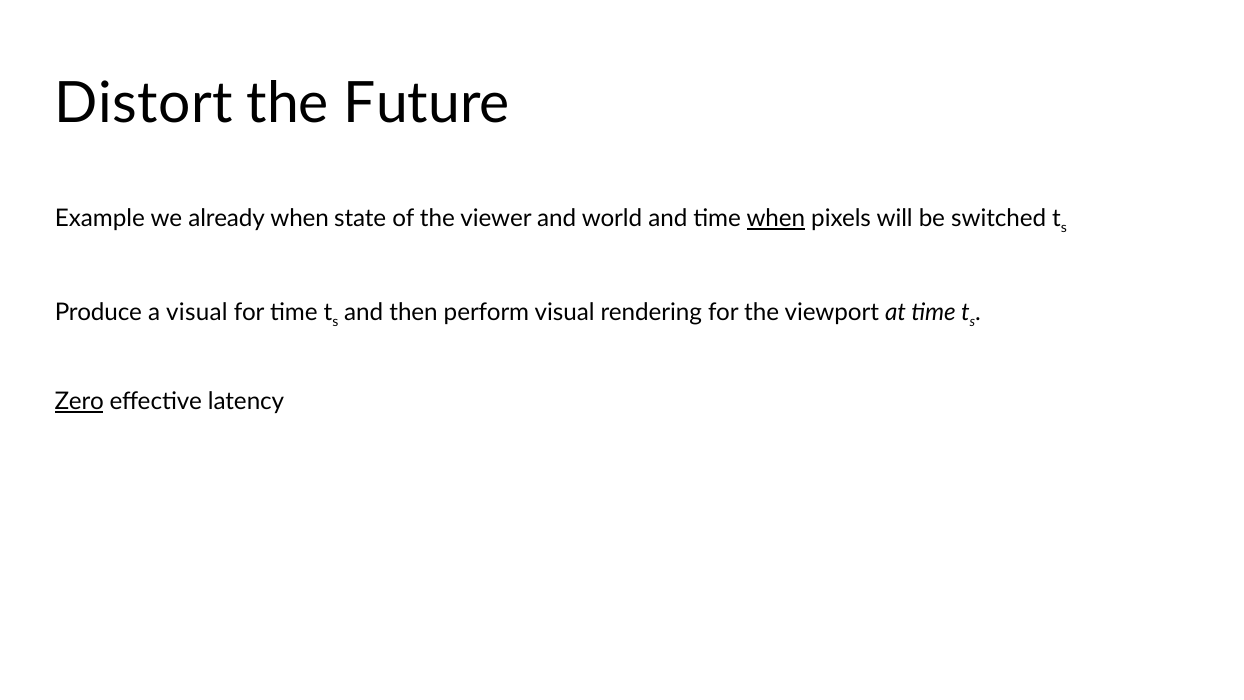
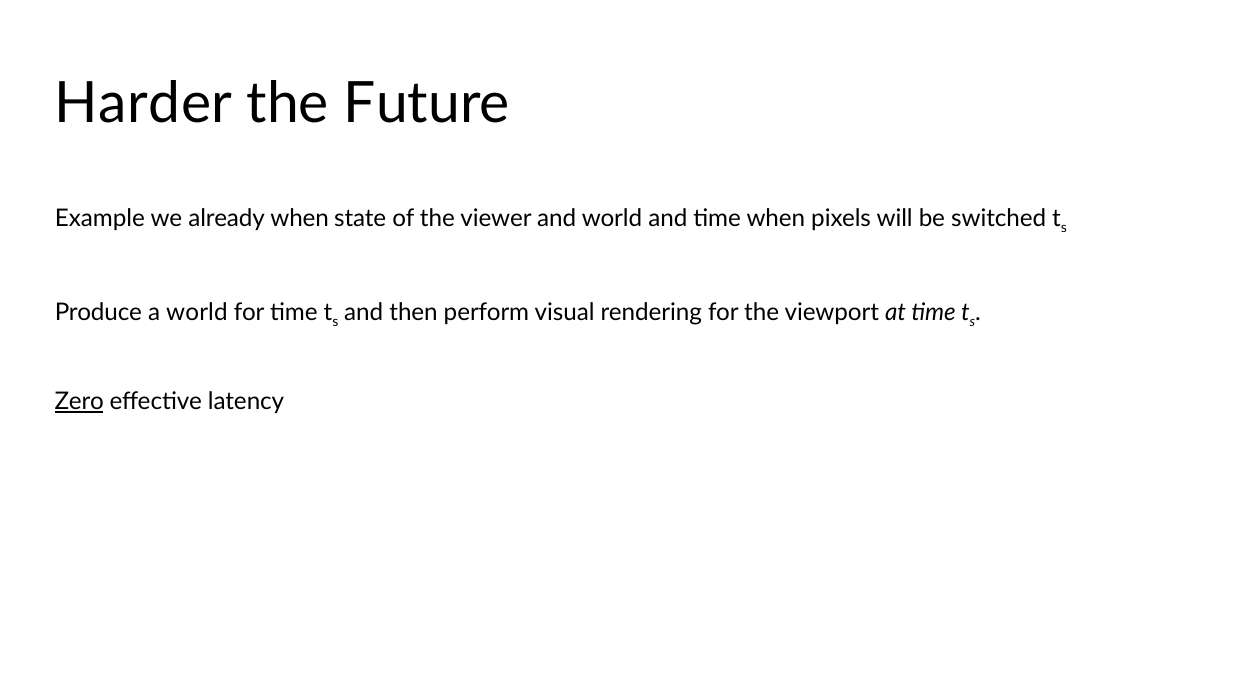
Distort: Distort -> Harder (144, 103)
when underline: present -> none (776, 218)
a visual: visual -> world (197, 312)
